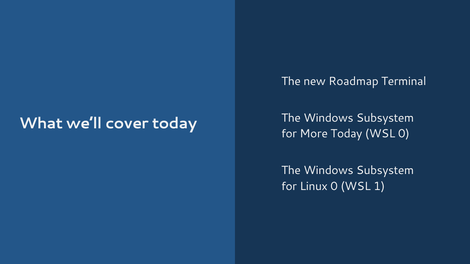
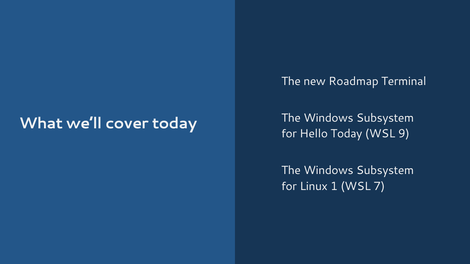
More: More -> Hello (314, 134)
WSL 0: 0 -> 9 (404, 134)
Linux 0: 0 -> 1 (334, 187)
1: 1 -> 7 (379, 187)
